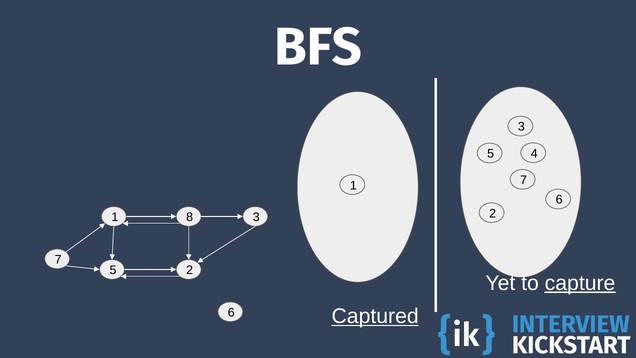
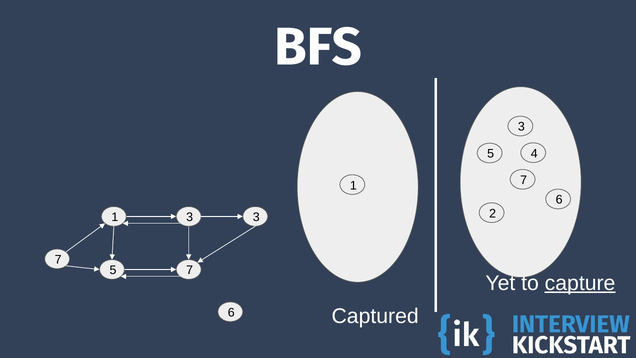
8: 8 -> 3 (190, 217)
5 2: 2 -> 7 (190, 270)
Captured underline: present -> none (375, 316)
